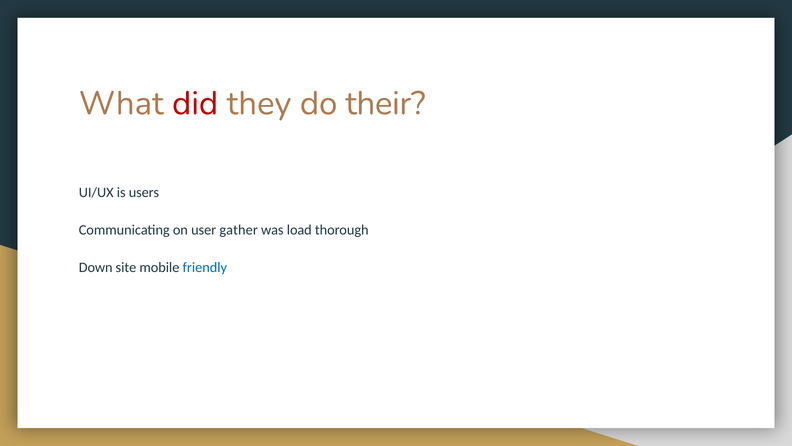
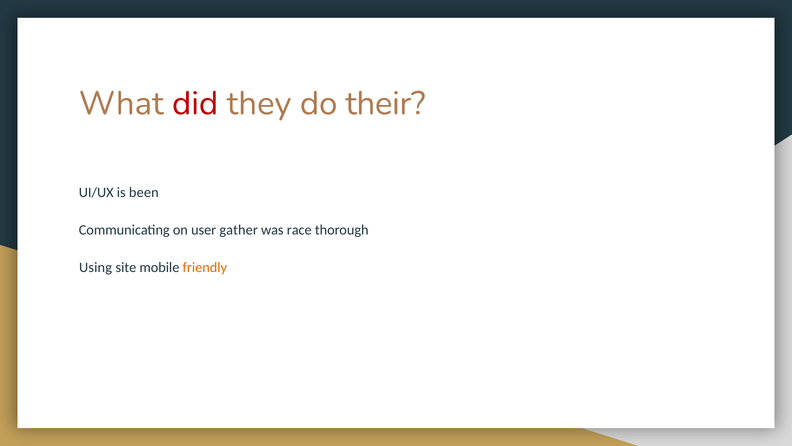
users: users -> been (144, 192)
load: load -> race (299, 230)
Down: Down -> Using (96, 267)
friendly colour: blue -> orange (205, 267)
